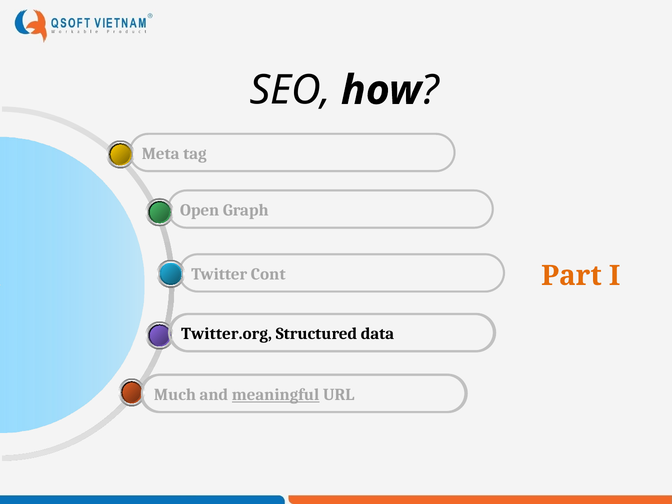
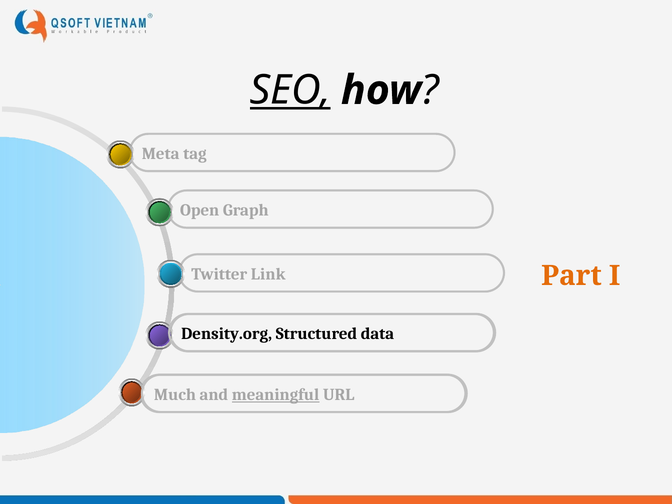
SEO underline: none -> present (290, 90)
Cont: Cont -> Link (268, 274)
Twitter.org: Twitter.org -> Density.org (227, 334)
